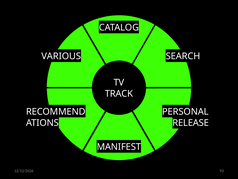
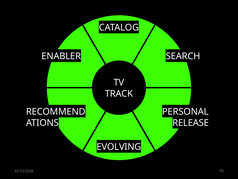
VARIOUS: VARIOUS -> ENABLER (61, 56)
MANIFEST: MANIFEST -> EVOLVING (119, 147)
